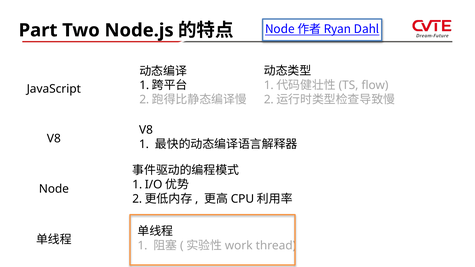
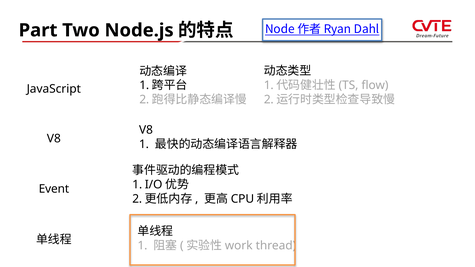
Node: Node -> Event (54, 189)
